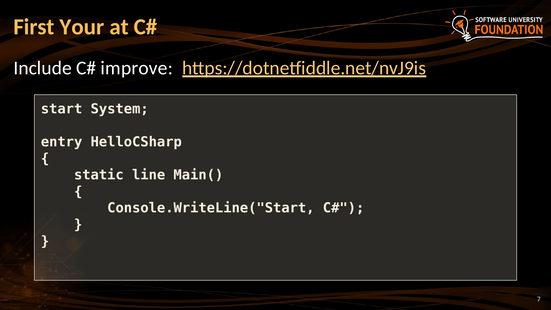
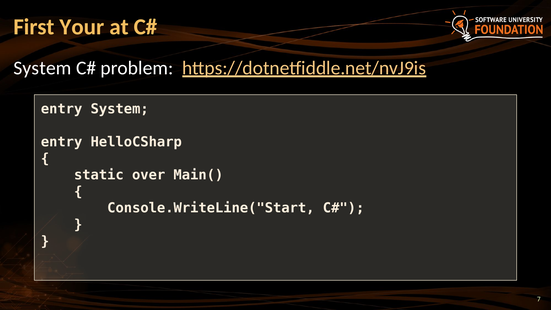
Include: Include -> System (43, 68)
improve: improve -> problem (137, 68)
start: start -> entry (62, 109)
line: line -> over (149, 175)
